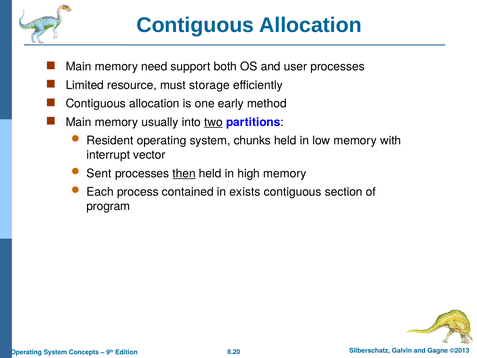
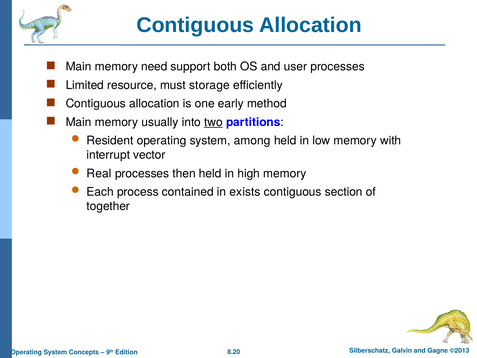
chunks: chunks -> among (252, 141)
Sent: Sent -> Real (99, 173)
then underline: present -> none (184, 173)
program: program -> together (108, 206)
